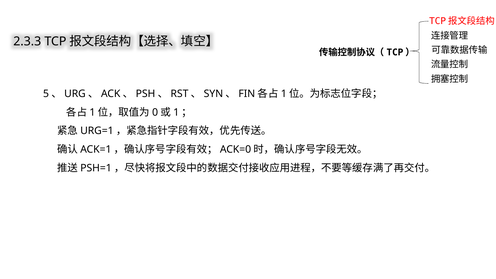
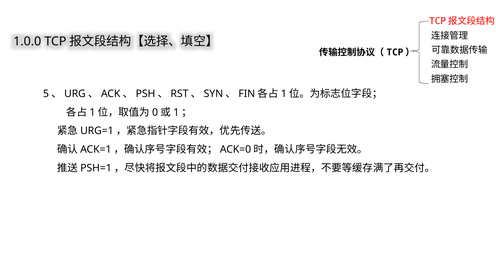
2.3.3: 2.3.3 -> 1.0.0 (27, 41)
